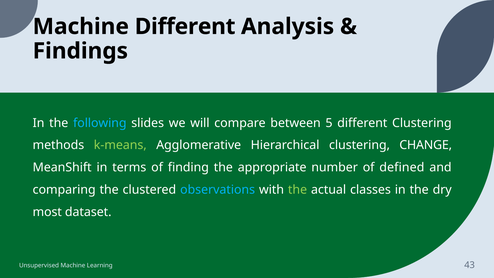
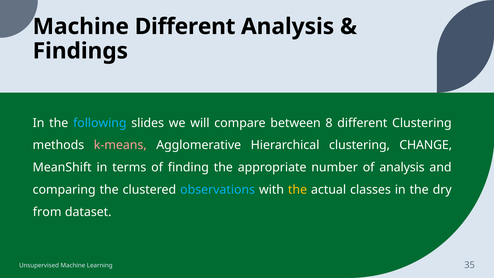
5: 5 -> 8 (329, 123)
k-means colour: light green -> pink (120, 145)
of defined: defined -> analysis (402, 167)
the colour: light green -> yellow (298, 190)
most: most -> from (47, 212)
43: 43 -> 35 (470, 265)
